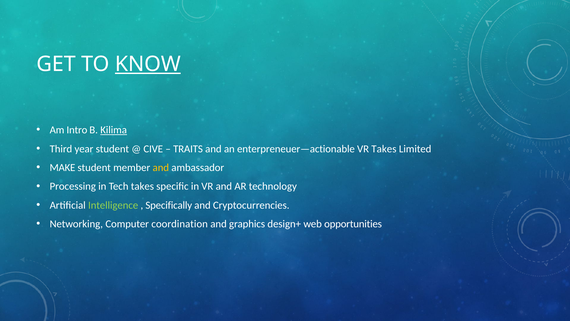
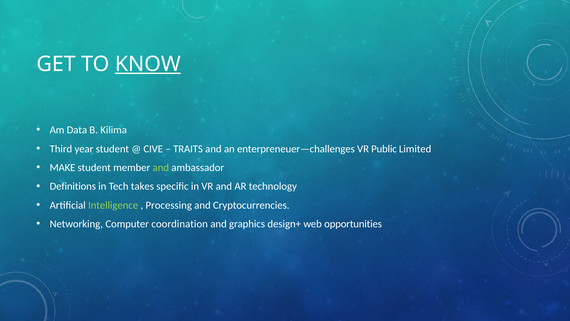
Intro: Intro -> Data (77, 130)
Kilima underline: present -> none (114, 130)
enterpreneuer—actionable: enterpreneuer—actionable -> enterpreneuer—challenges (296, 149)
VR Takes: Takes -> Public (384, 149)
and colour: yellow -> light green (161, 167)
Processing: Processing -> Definitions (73, 186)
Specifically: Specifically -> Processing (169, 205)
